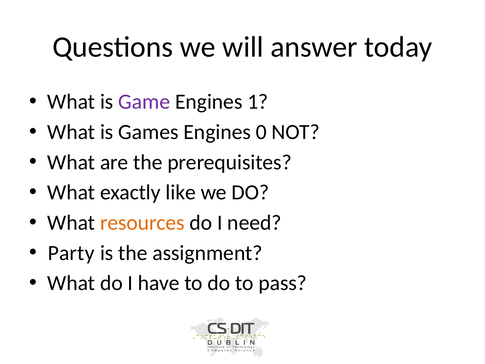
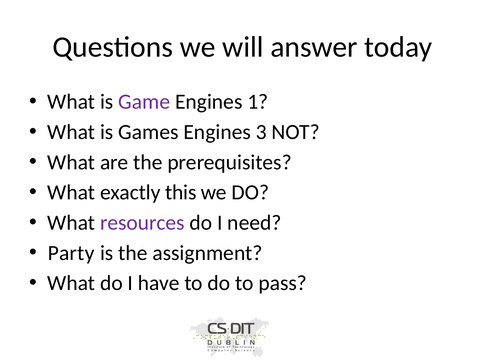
0: 0 -> 3 (261, 132)
like: like -> this (181, 192)
resources colour: orange -> purple (142, 223)
